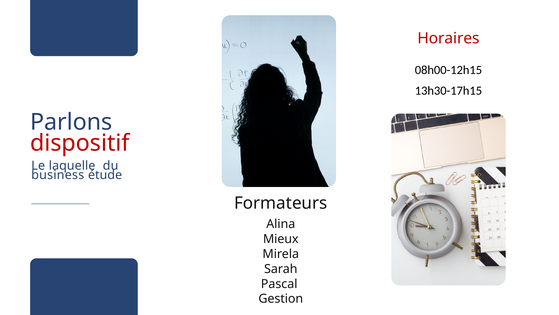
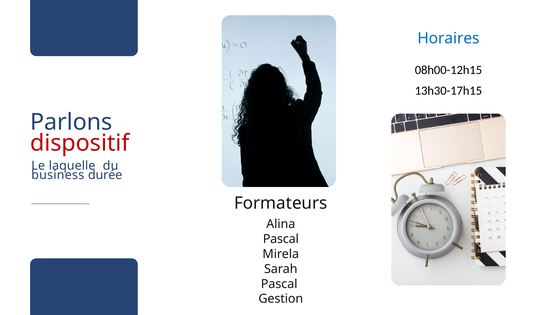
Horaires colour: red -> blue (449, 38)
étude: étude -> durée (105, 175)
Mieux: Mieux -> Pascal (281, 239)
